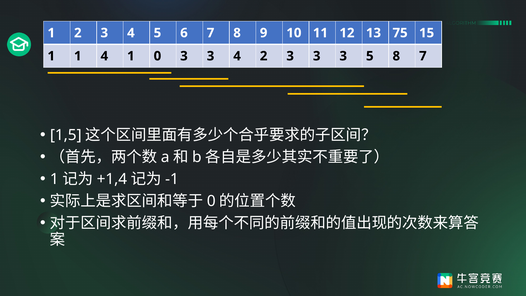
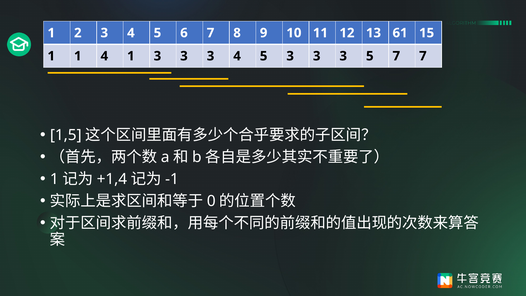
75: 75 -> 61 (400, 33)
1 0: 0 -> 3 (157, 56)
3 3 4 2: 2 -> 5 (264, 56)
5 8: 8 -> 7 (396, 56)
